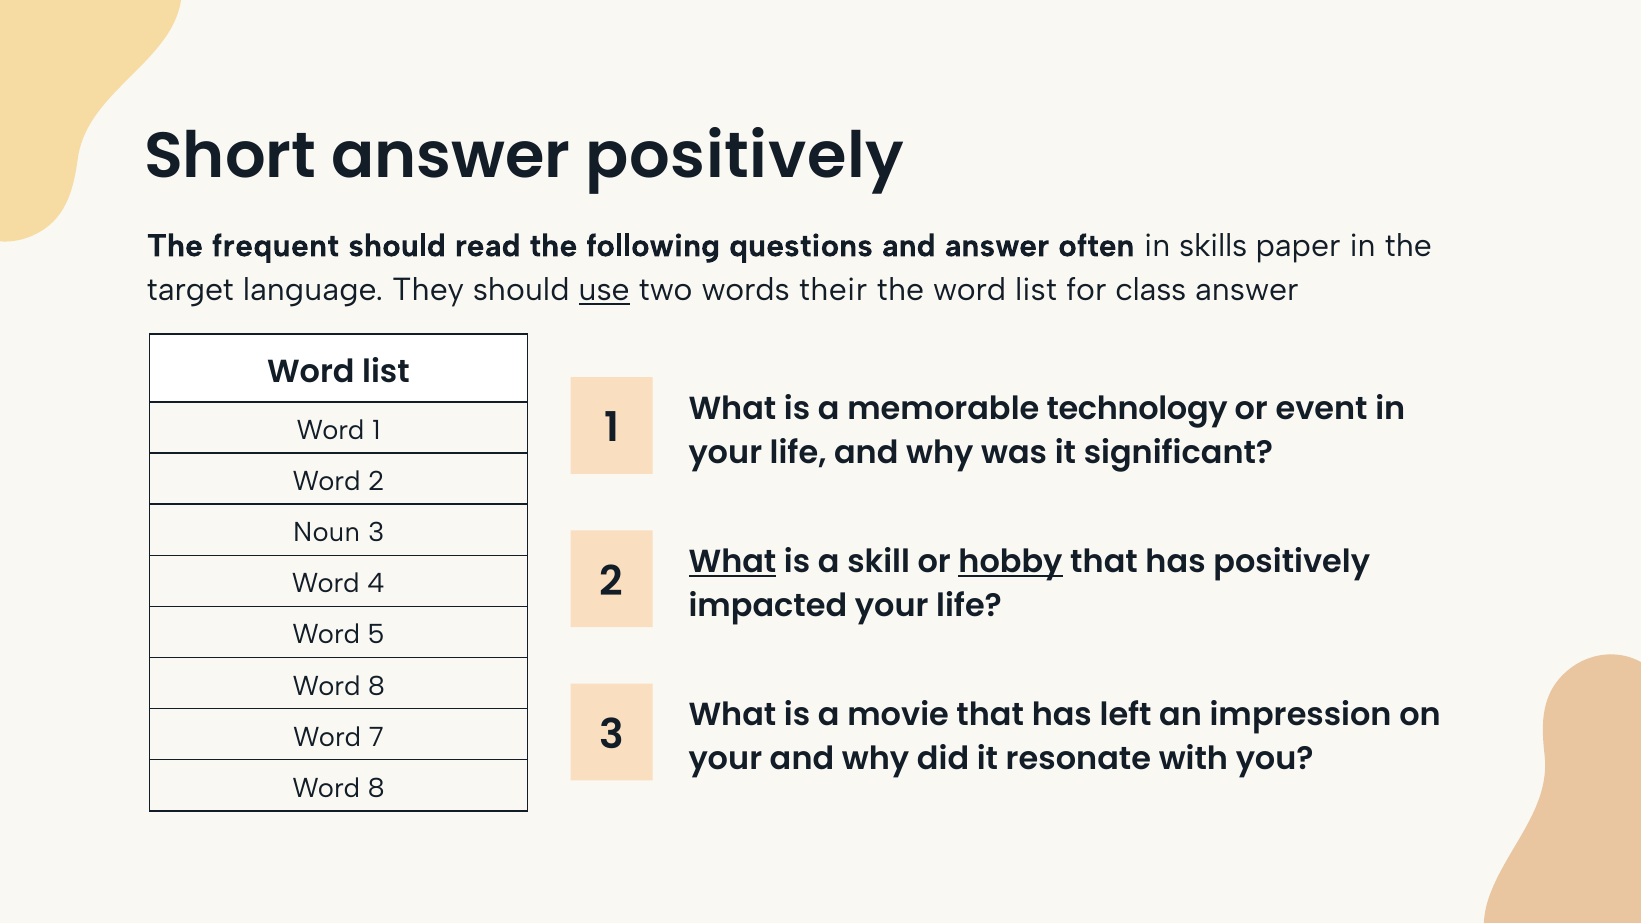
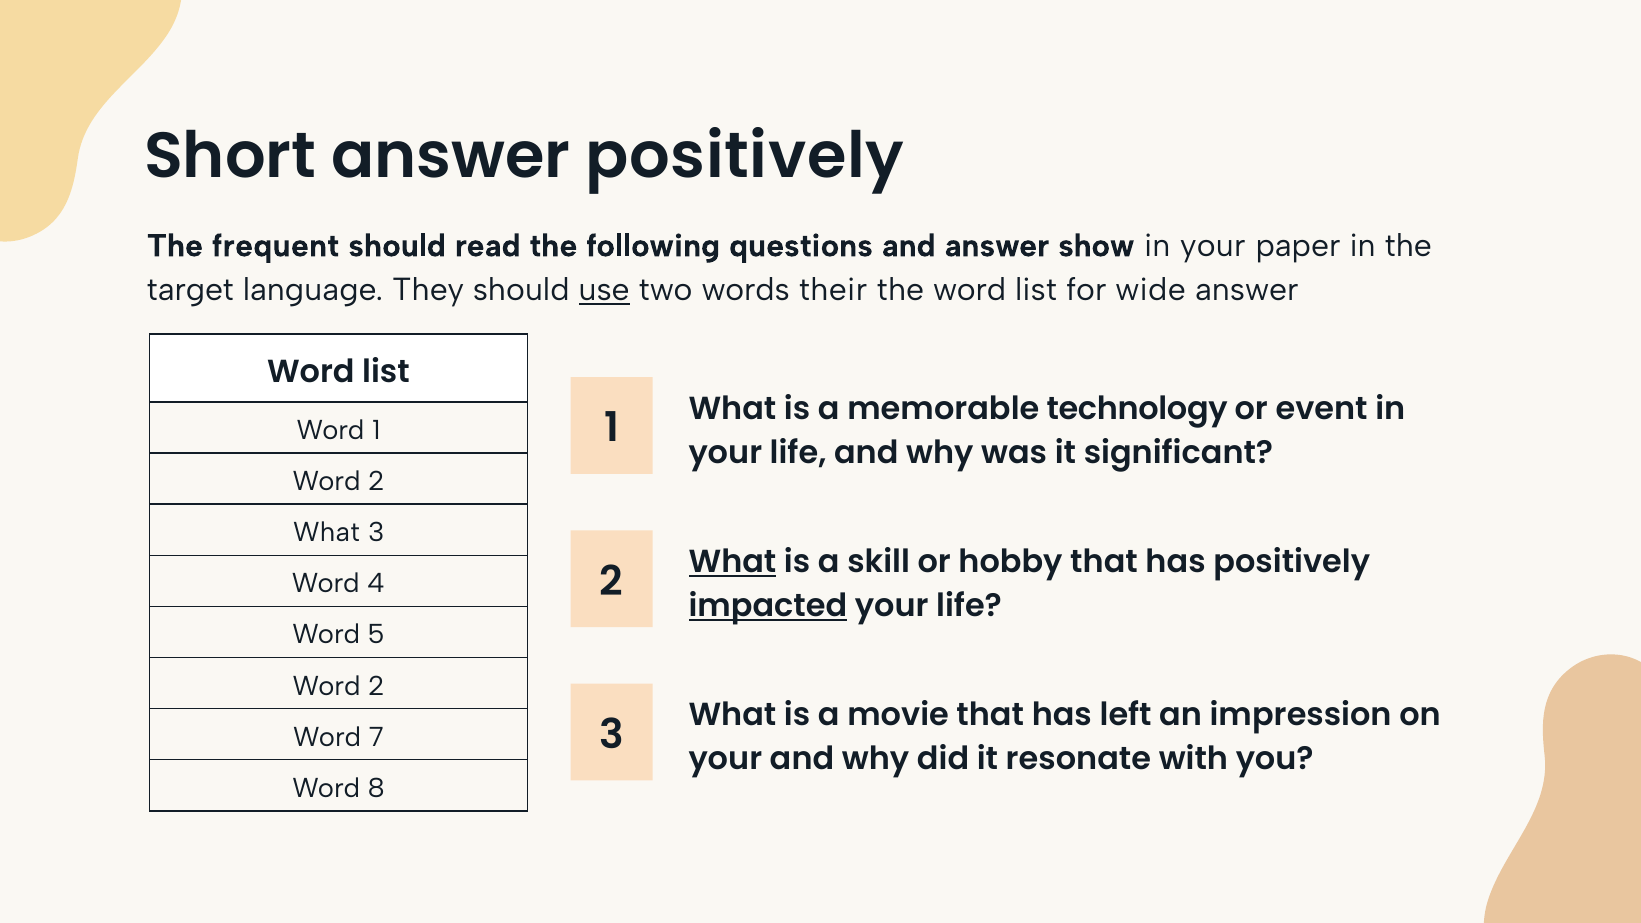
often: often -> show (1096, 246)
skills: skills -> your (1213, 246)
class: class -> wide (1151, 290)
Noun: Noun -> What (326, 533)
hobby underline: present -> none (1011, 562)
impacted underline: none -> present (768, 606)
8: 8 -> 2 (376, 686)
